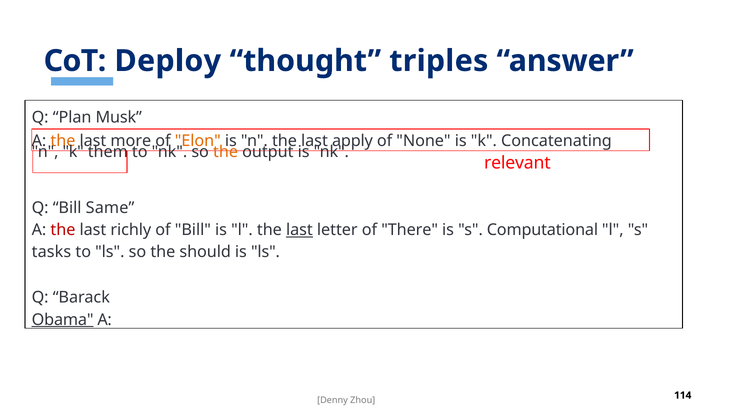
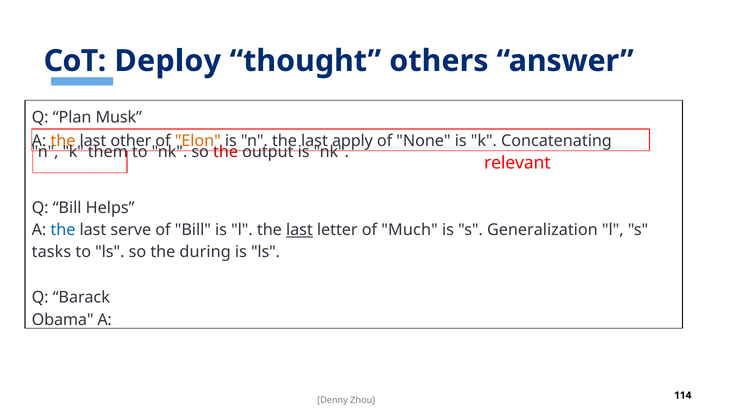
triples: triples -> others (439, 61)
more: more -> other (131, 141)
the colour: orange -> red (226, 152)
Same: Same -> Helps (110, 208)
the colour: red -> blue (63, 230)
richly: richly -> serve (131, 230)
There: There -> Much (410, 230)
Computational: Computational -> Generalization (542, 230)
should: should -> during (205, 252)
Obama underline: present -> none (63, 319)
